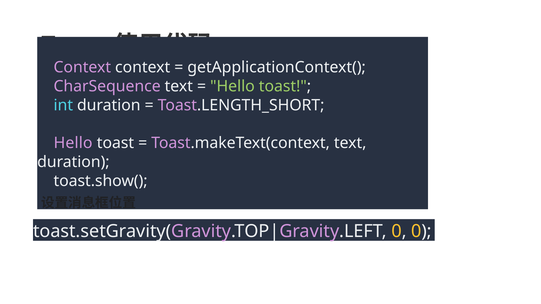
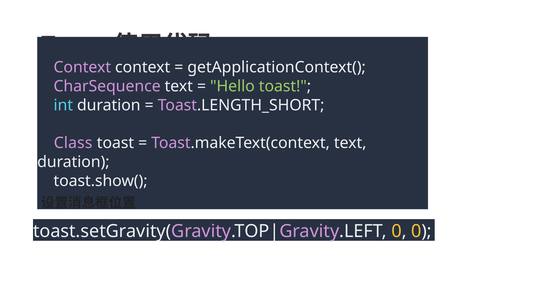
Hello: Hello -> Class (73, 143)
